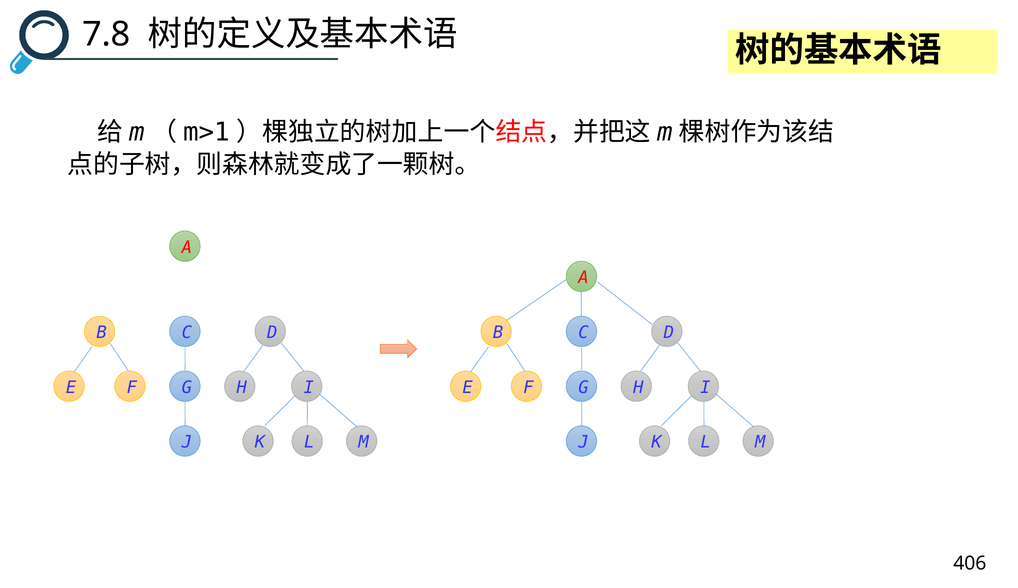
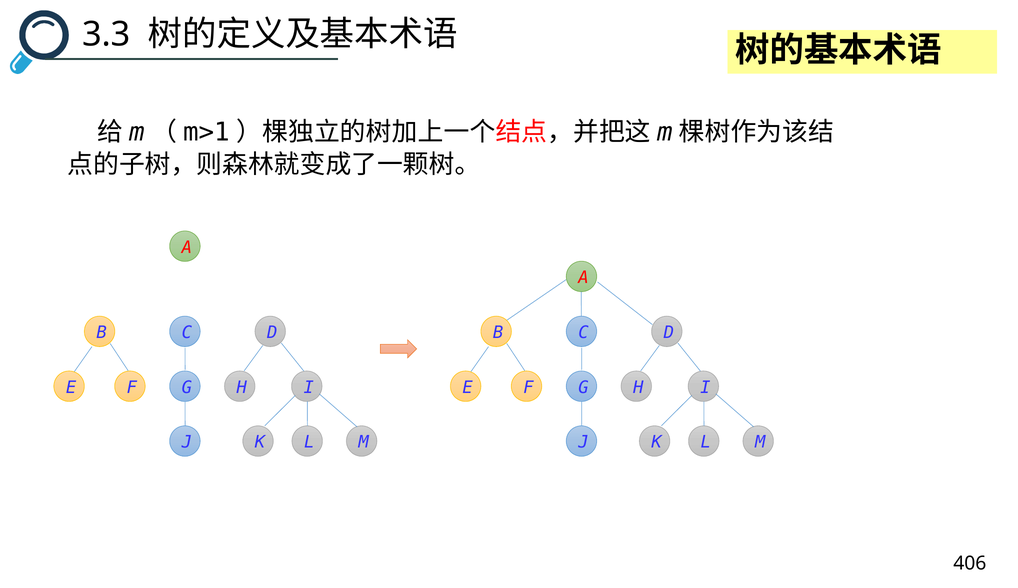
7.8: 7.8 -> 3.3 (106, 34)
